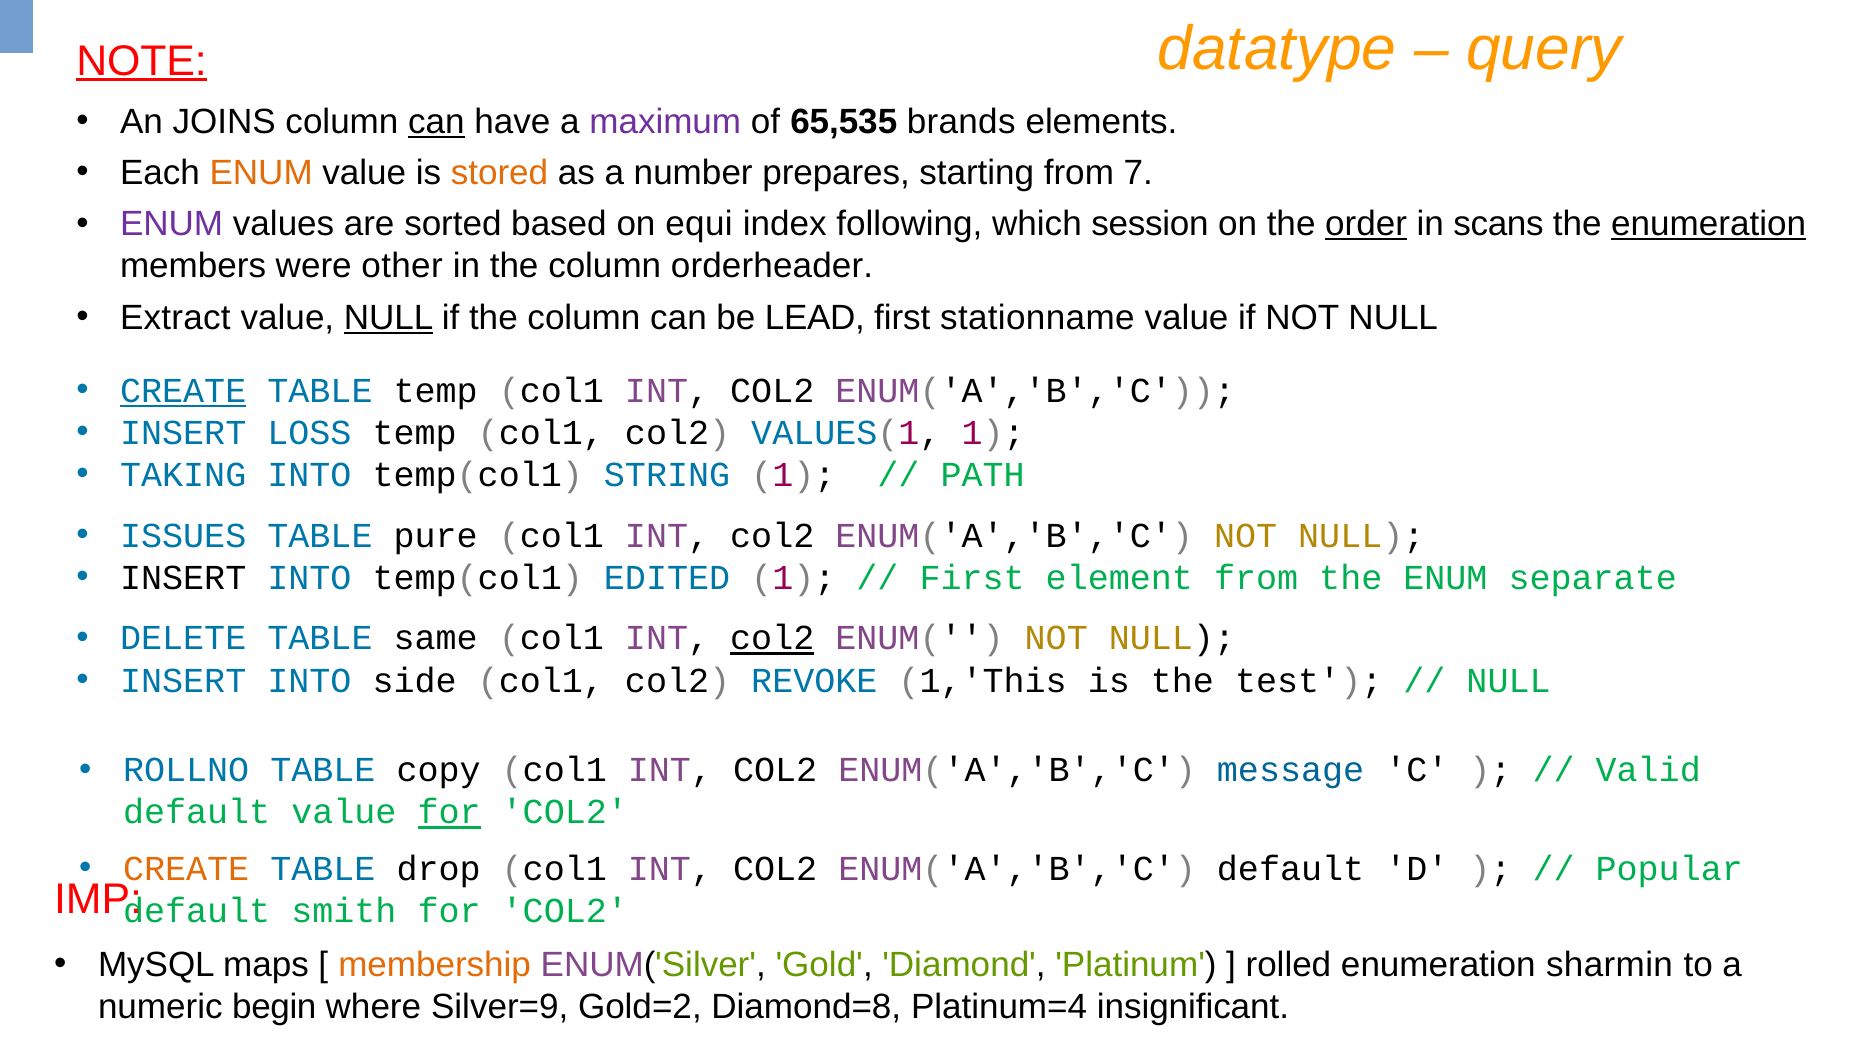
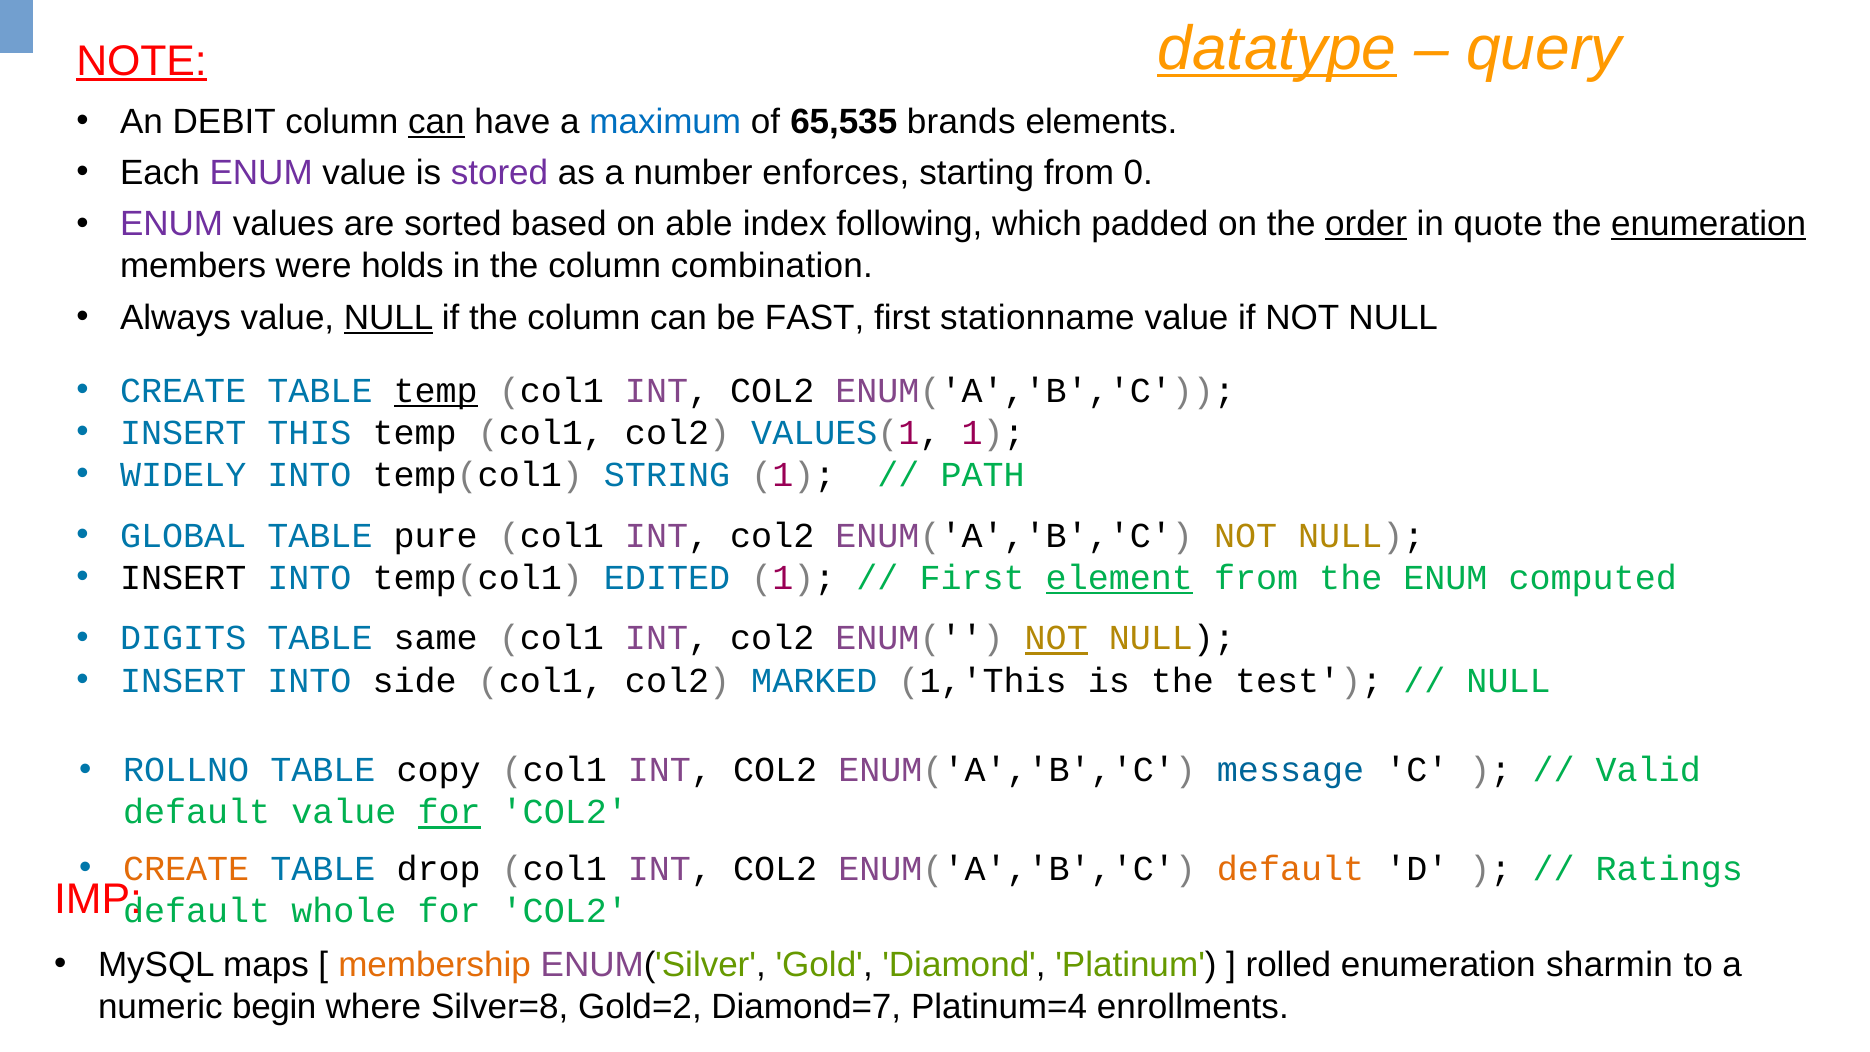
datatype underline: none -> present (1277, 49)
JOINS: JOINS -> DEBIT (224, 122)
maximum colour: purple -> blue (665, 122)
ENUM colour: orange -> purple (261, 173)
stored colour: orange -> purple (500, 173)
prepares: prepares -> enforces (836, 173)
7: 7 -> 0 (1138, 173)
equi: equi -> able (699, 224)
session: session -> padded (1150, 224)
scans: scans -> quote (1498, 224)
other: other -> holds (402, 266)
orderheader: orderheader -> combination (772, 266)
Extract: Extract -> Always (176, 318)
LEAD: LEAD -> FAST (815, 318)
CREATE underline: present -> none (183, 391)
temp underline: none -> present (436, 391)
LOSS: LOSS -> THIS (309, 433)
TAKING: TAKING -> WIDELY (183, 475)
ISSUES: ISSUES -> GLOBAL (183, 536)
element underline: none -> present (1119, 578)
separate: separate -> computed (1593, 578)
DELETE: DELETE -> DIGITS (183, 638)
col2 underline: present -> none (772, 638)
NOT underline: none -> present (1056, 638)
REVOKE: REVOKE -> MARKED (814, 680)
default colour: black -> orange (1291, 868)
Popular: Popular -> Ratings (1669, 868)
smith: smith -> whole (344, 910)
Silver=9: Silver=9 -> Silver=8 (500, 1007)
Diamond=8: Diamond=8 -> Diamond=7 (806, 1007)
insignificant: insignificant -> enrollments (1193, 1007)
